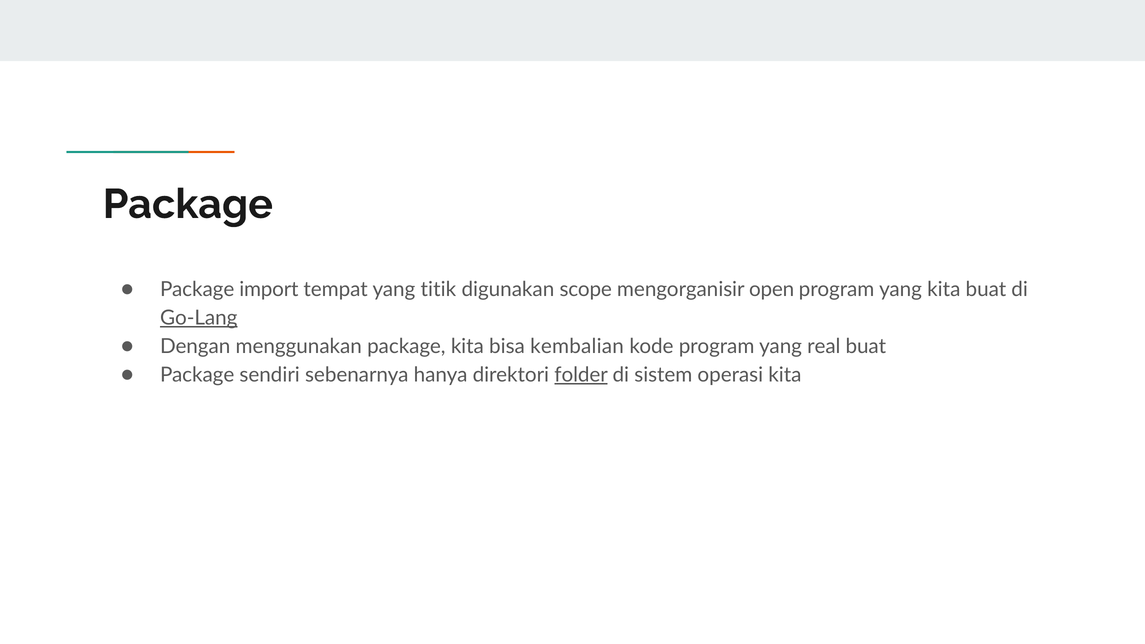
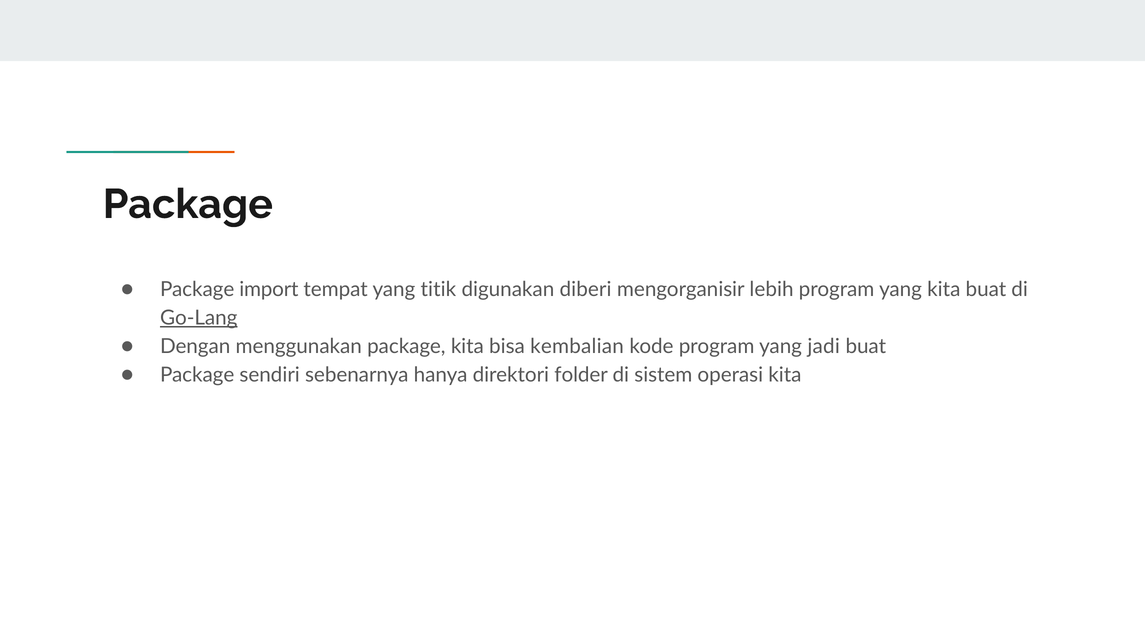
scope: scope -> diberi (586, 289)
open: open -> lebih (772, 289)
real: real -> jadi (824, 346)
folder underline: present -> none (581, 375)
